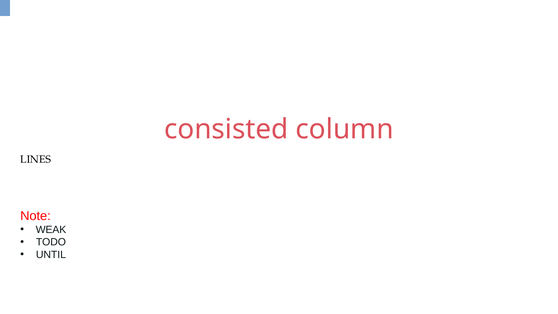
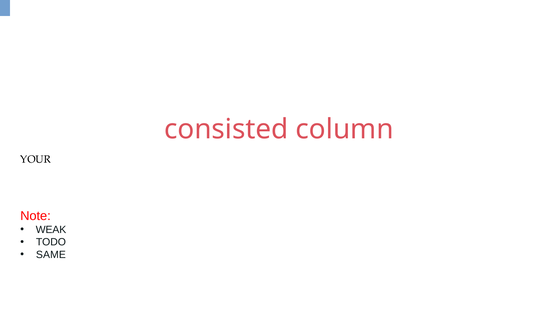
LINES: LINES -> YOUR (36, 159)
UNTIL: UNTIL -> SAME (51, 255)
